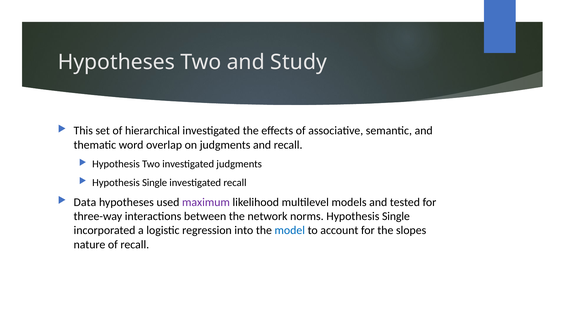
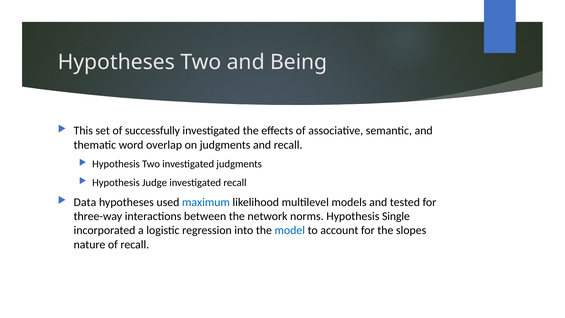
Study: Study -> Being (299, 62)
hierarchical: hierarchical -> successfully (152, 131)
Single: Single -> Judge (155, 183)
maximum colour: purple -> blue (206, 202)
